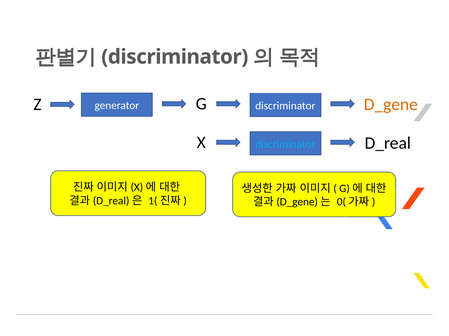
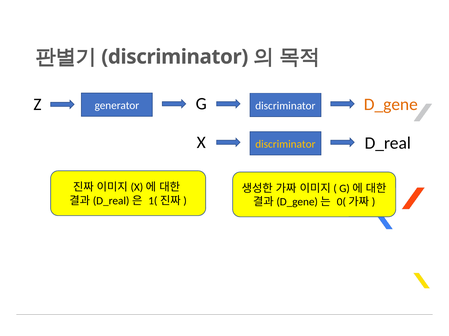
discriminator colour: light blue -> yellow (285, 145)
